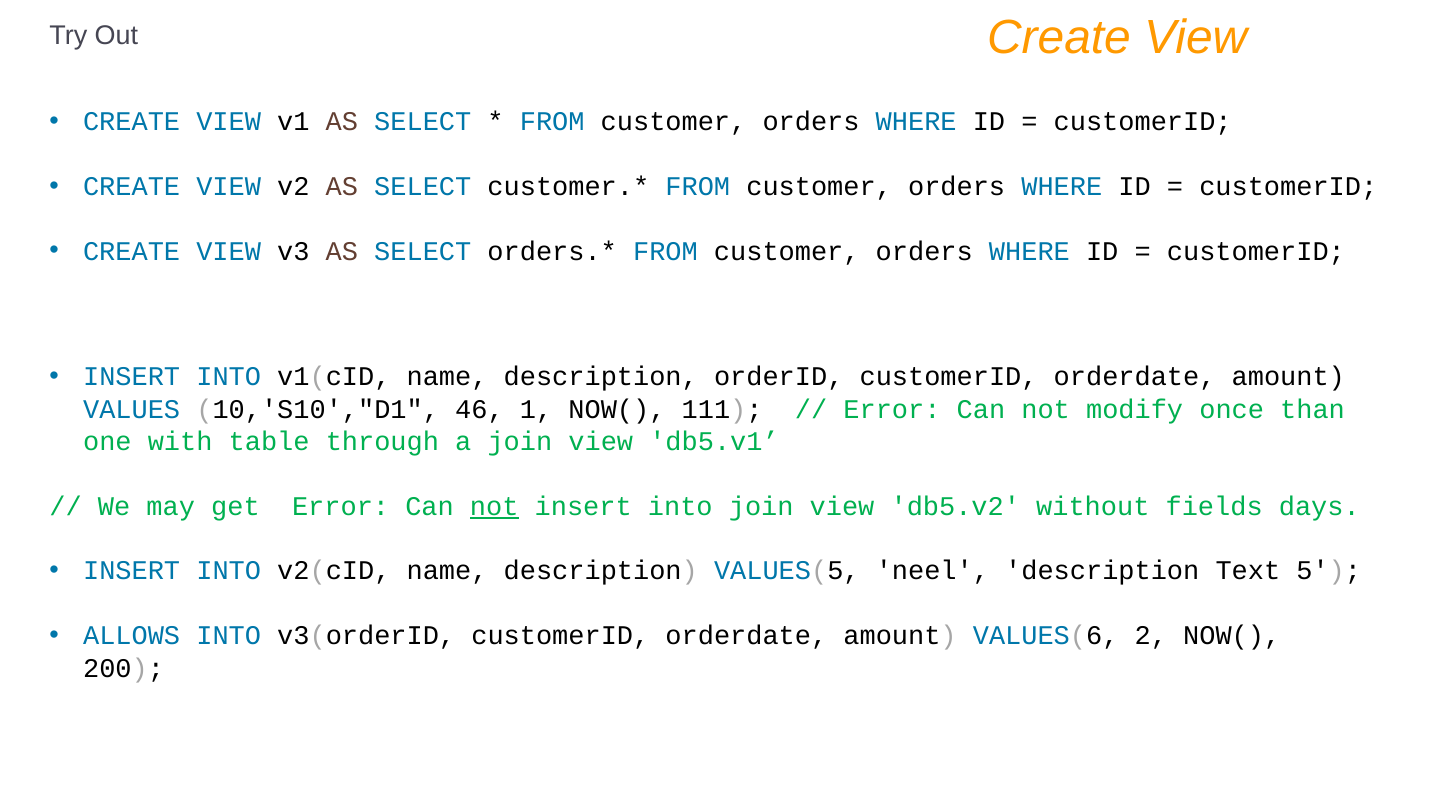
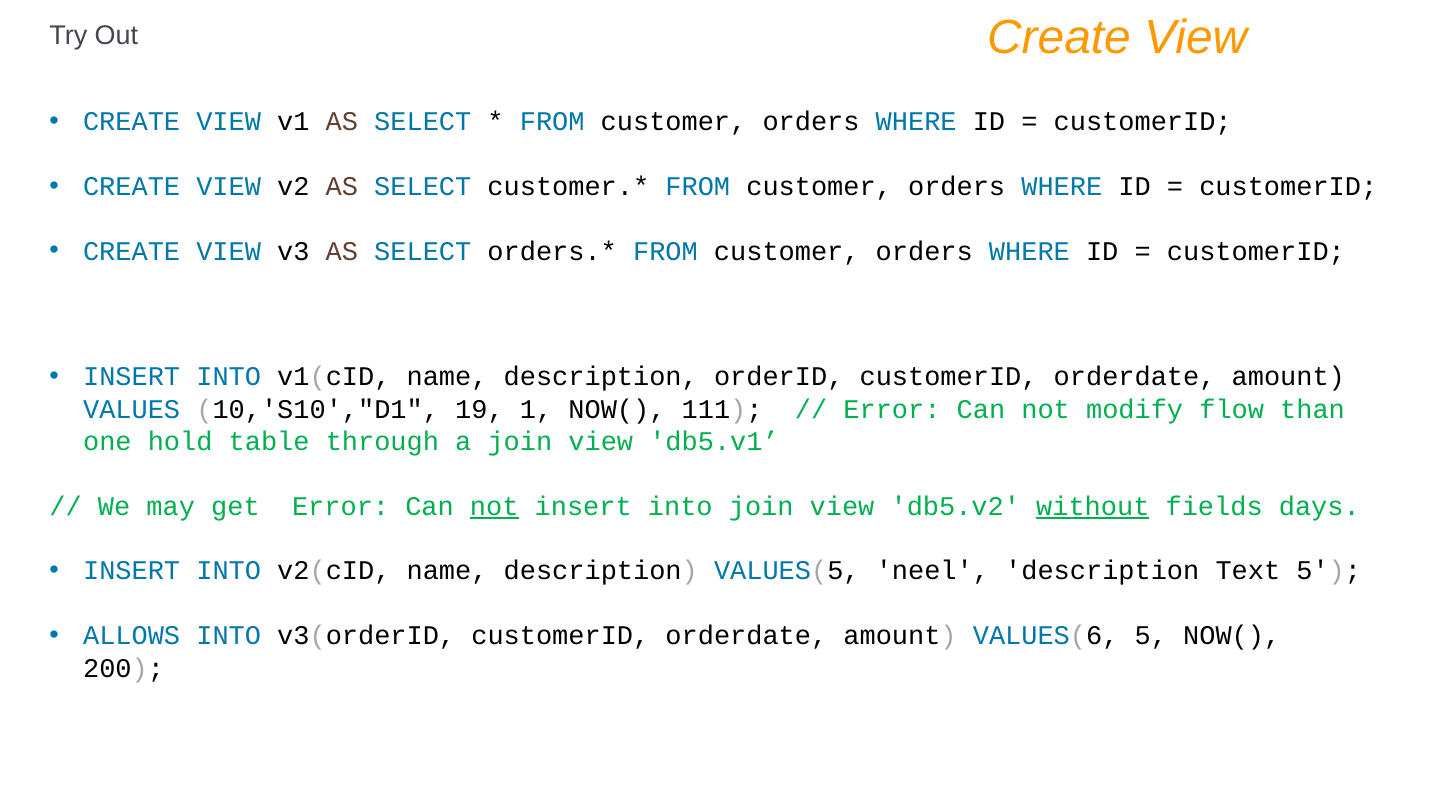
46: 46 -> 19 (479, 409)
once: once -> flow (1232, 409)
with: with -> hold (180, 442)
without underline: none -> present (1093, 506)
VALUES(6 2: 2 -> 5 (1151, 636)
